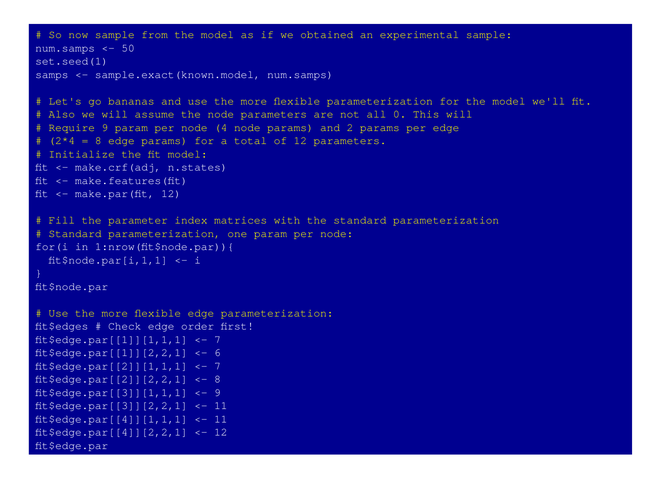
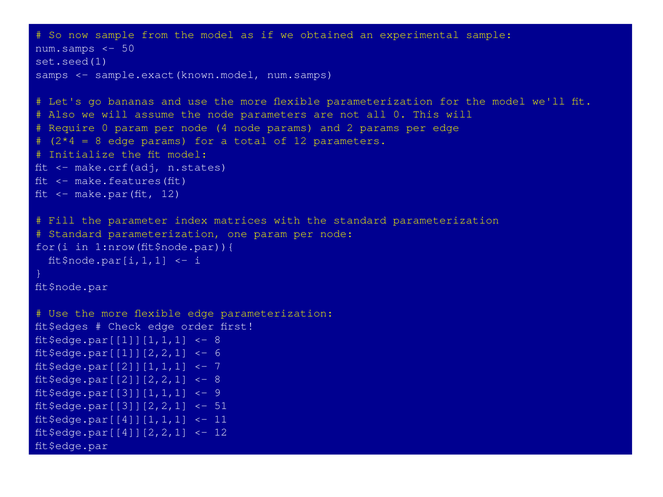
Require 9: 9 -> 0 (105, 127)
7: 7 -> 8 (217, 340)
11: 11 -> 51 (221, 406)
